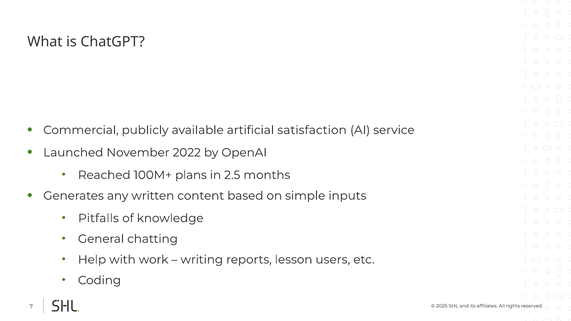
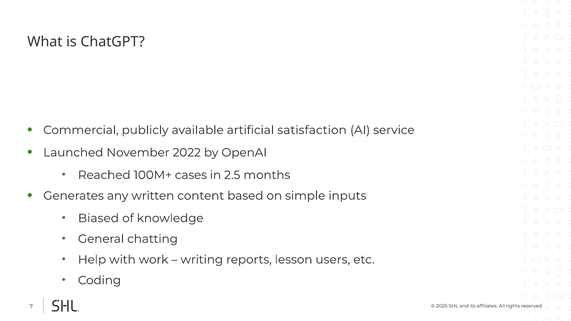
plans: plans -> cases (191, 175)
Pitfalls: Pitfalls -> Biased (98, 218)
